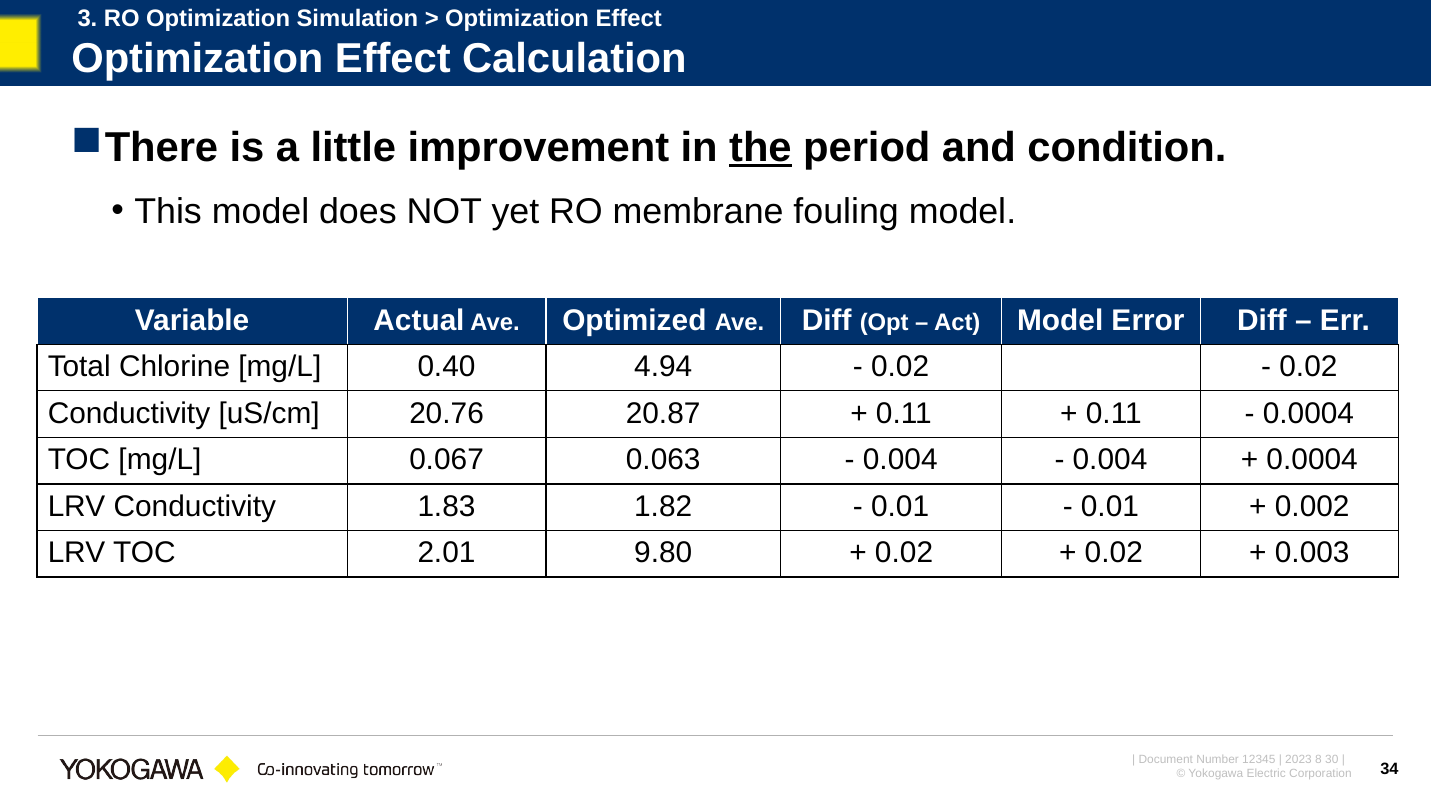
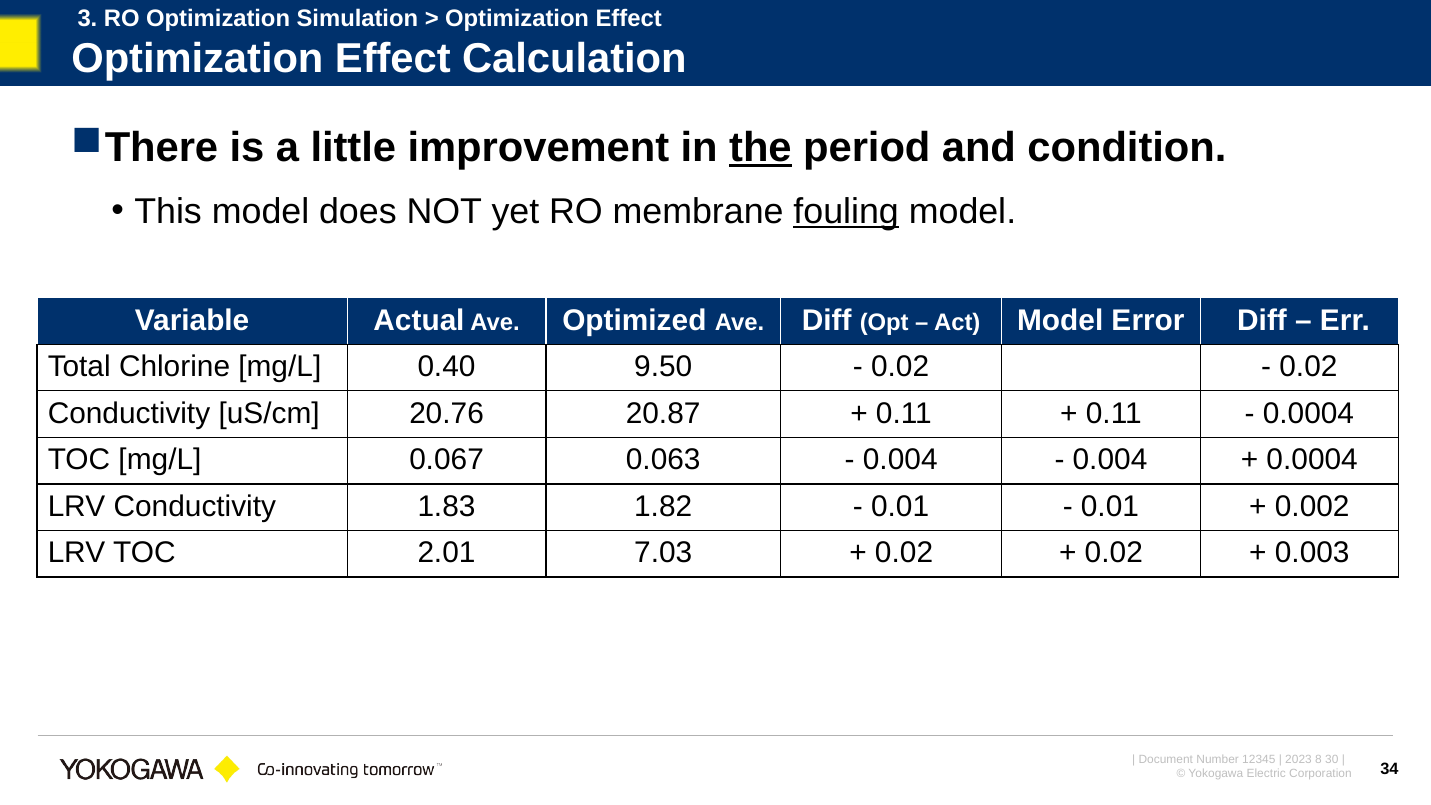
fouling underline: none -> present (846, 212)
4.94: 4.94 -> 9.50 (663, 367)
9.80: 9.80 -> 7.03 (663, 553)
